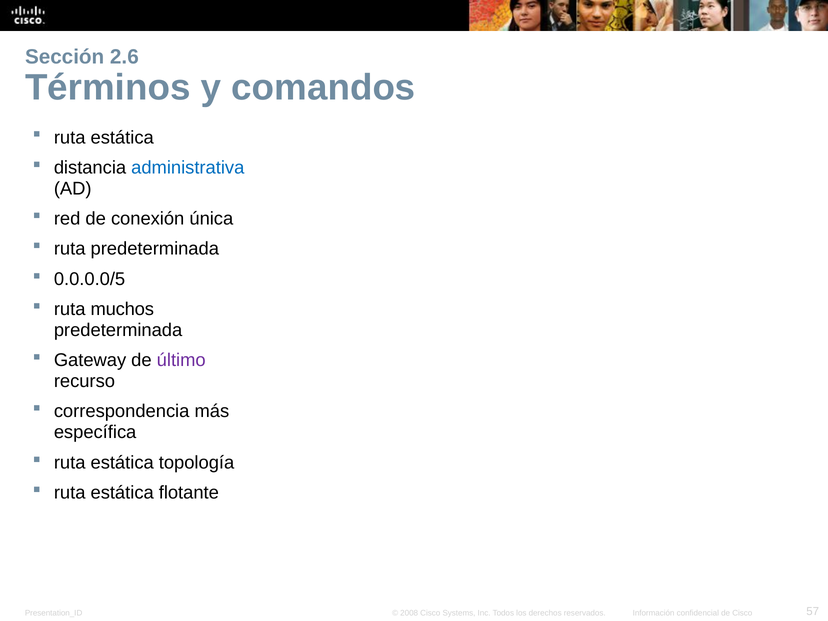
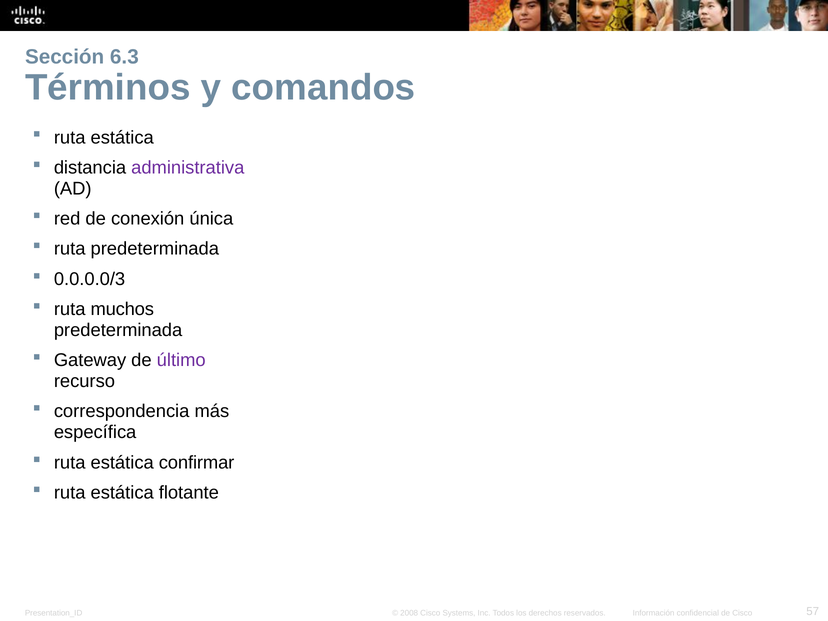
2.6: 2.6 -> 6.3 (124, 57)
administrativa colour: blue -> purple (188, 168)
0.0.0.0/5: 0.0.0.0/5 -> 0.0.0.0/3 (90, 279)
topología: topología -> confirmar (197, 463)
